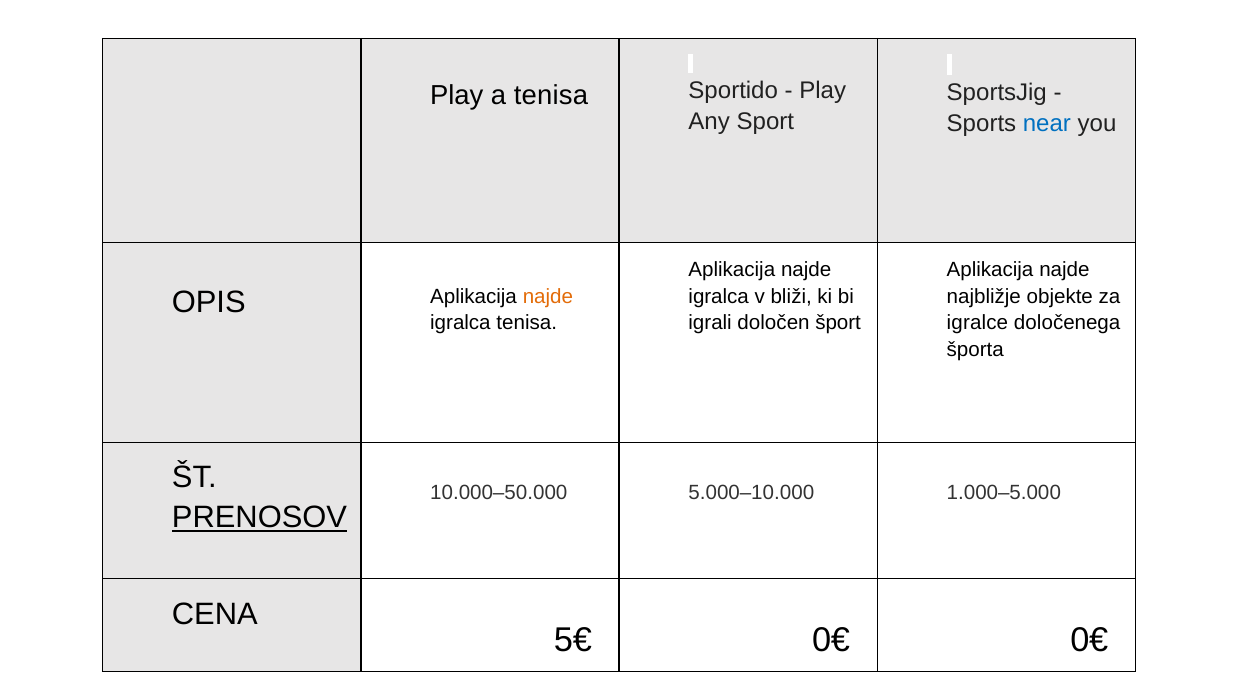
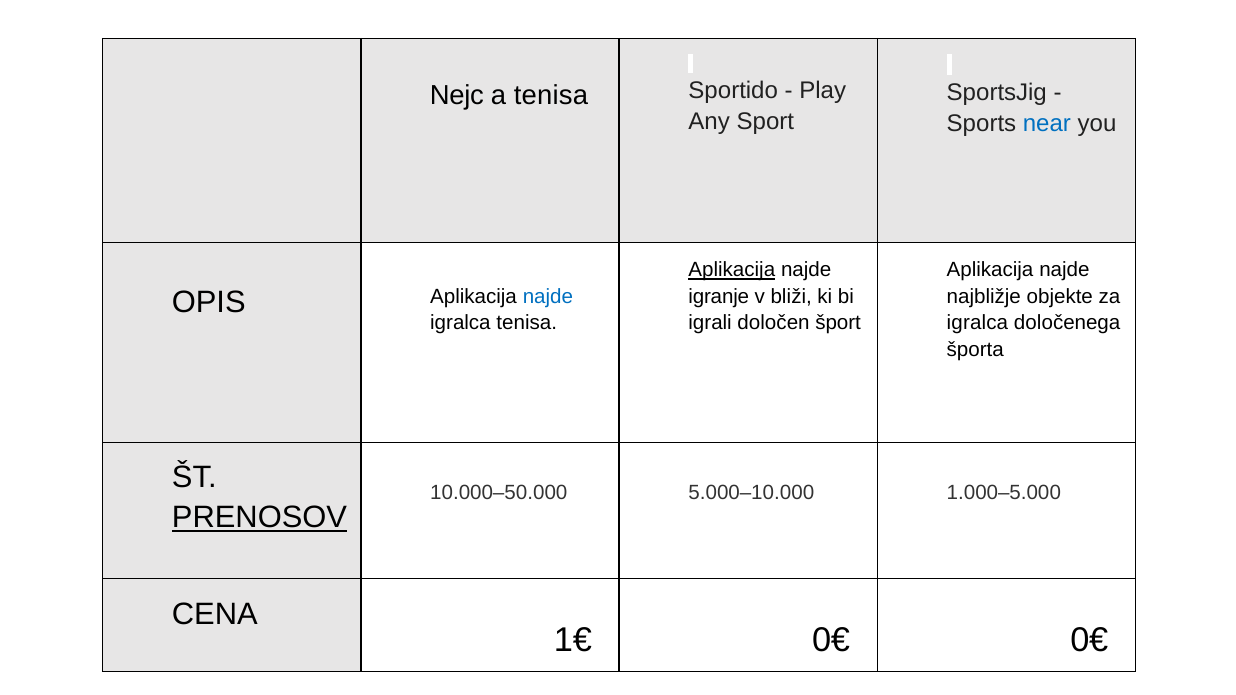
Play: Play -> Nejc (457, 95)
Aplikacija underline: none -> present (732, 270)
igralca: igralca -> igranje (719, 297)
najde colour: orange -> blue (548, 297)
igralce: igralce -> igralca (977, 323)
5€: 5€ -> 1€ (573, 641)
